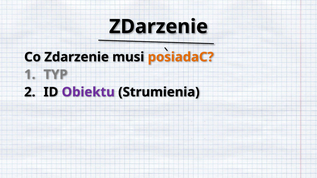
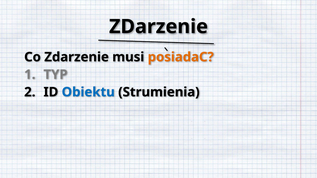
Obiektu colour: purple -> blue (88, 92)
